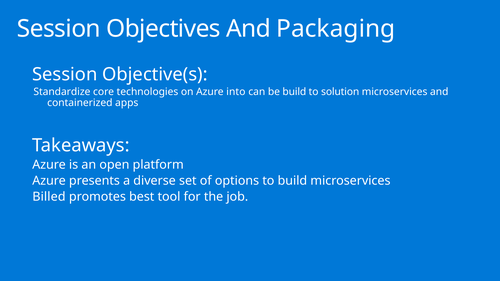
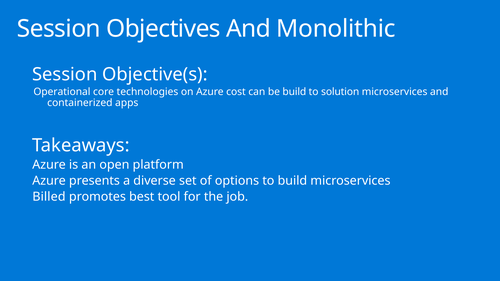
Packaging: Packaging -> Monolithic (336, 29)
Standardize: Standardize -> Operational (62, 92)
into: into -> cost (236, 92)
